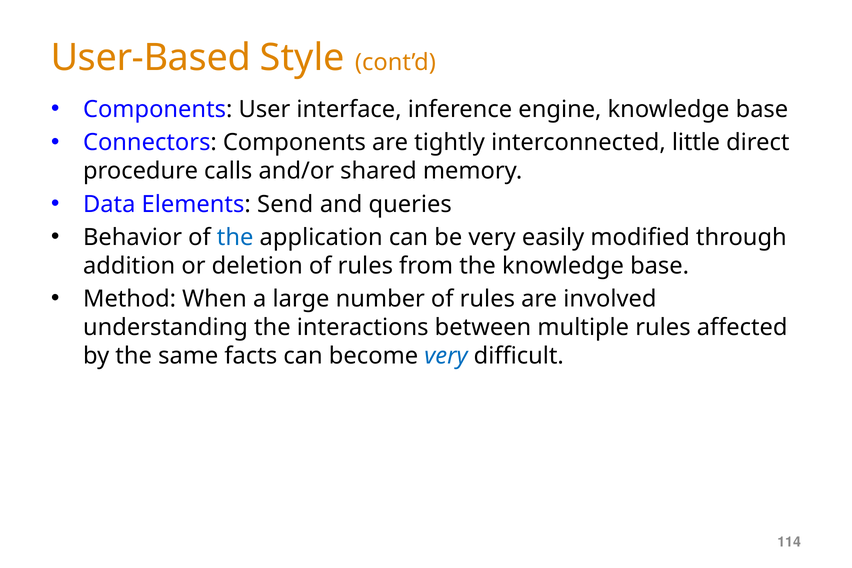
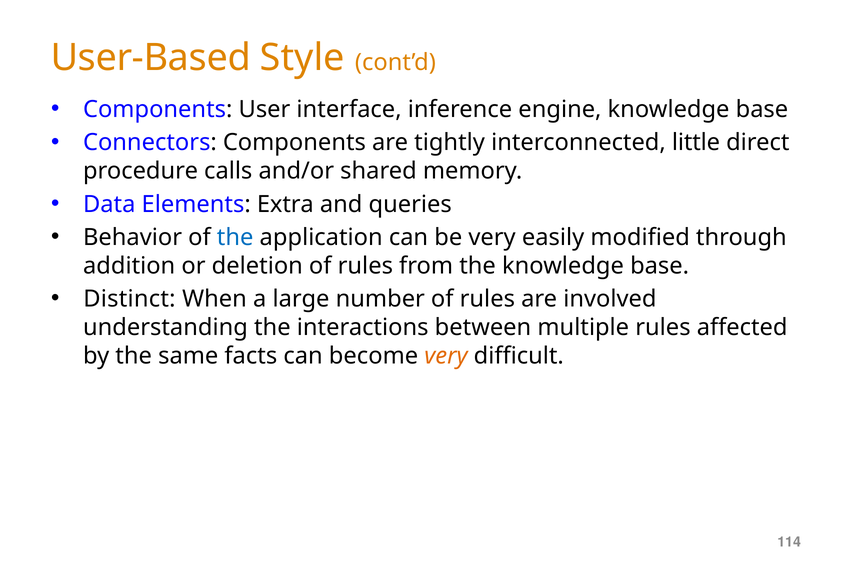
Send: Send -> Extra (285, 204)
Method: Method -> Distinct (129, 299)
very colour: blue -> orange (446, 356)
